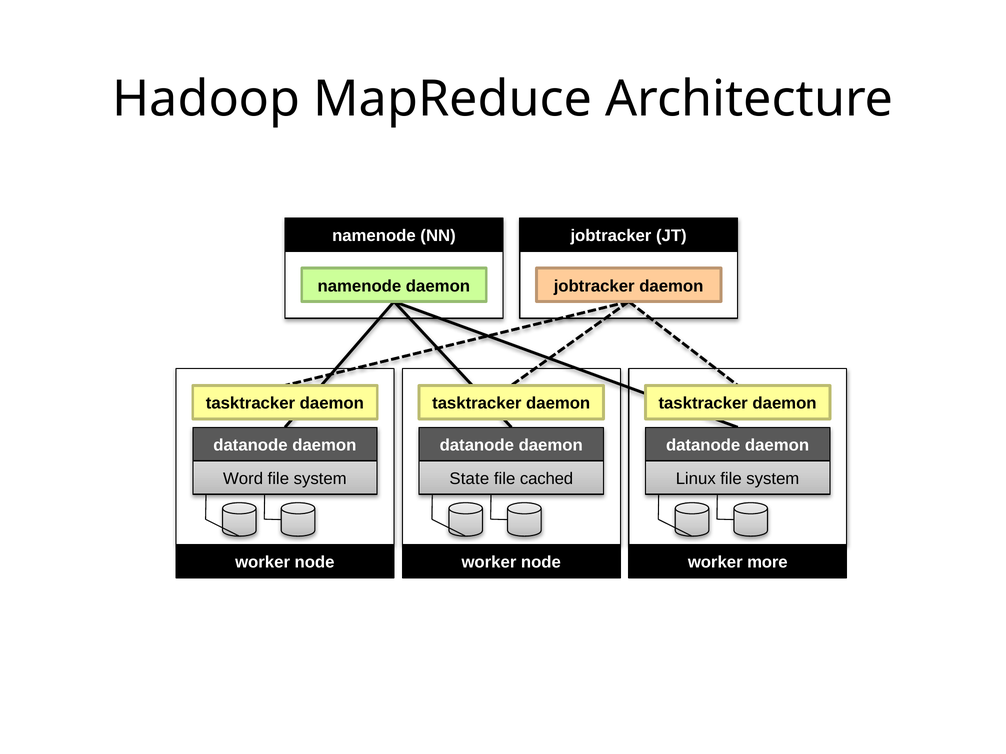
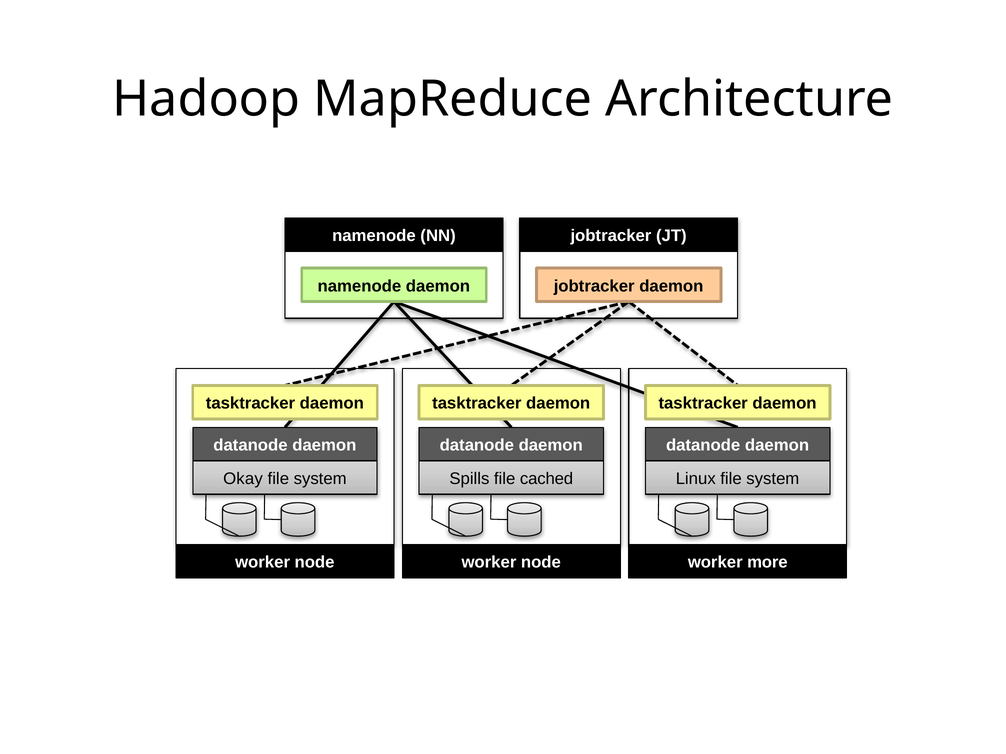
Word: Word -> Okay (243, 479)
State: State -> Spills (469, 479)
